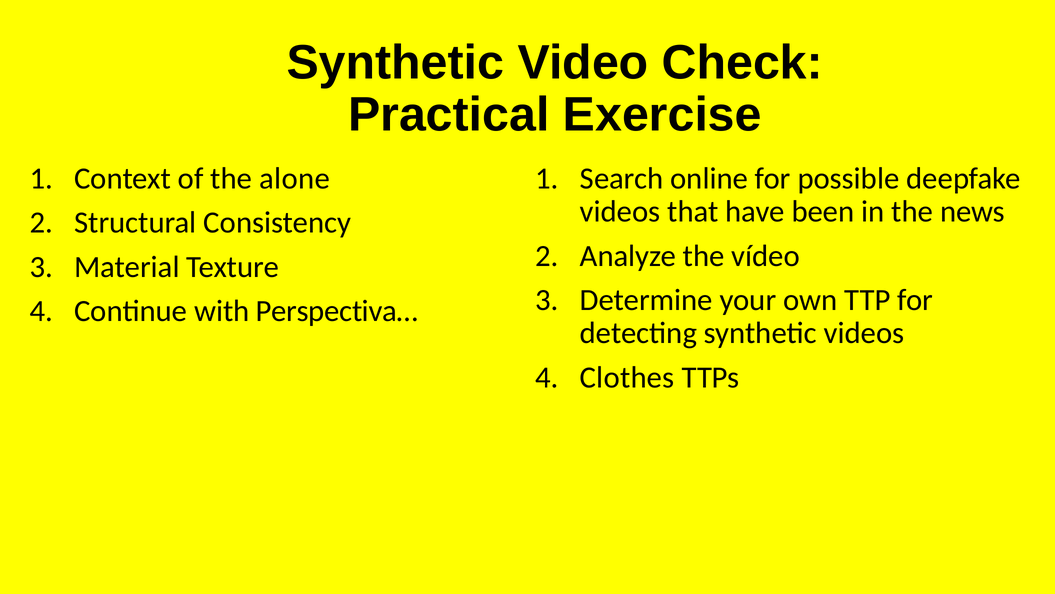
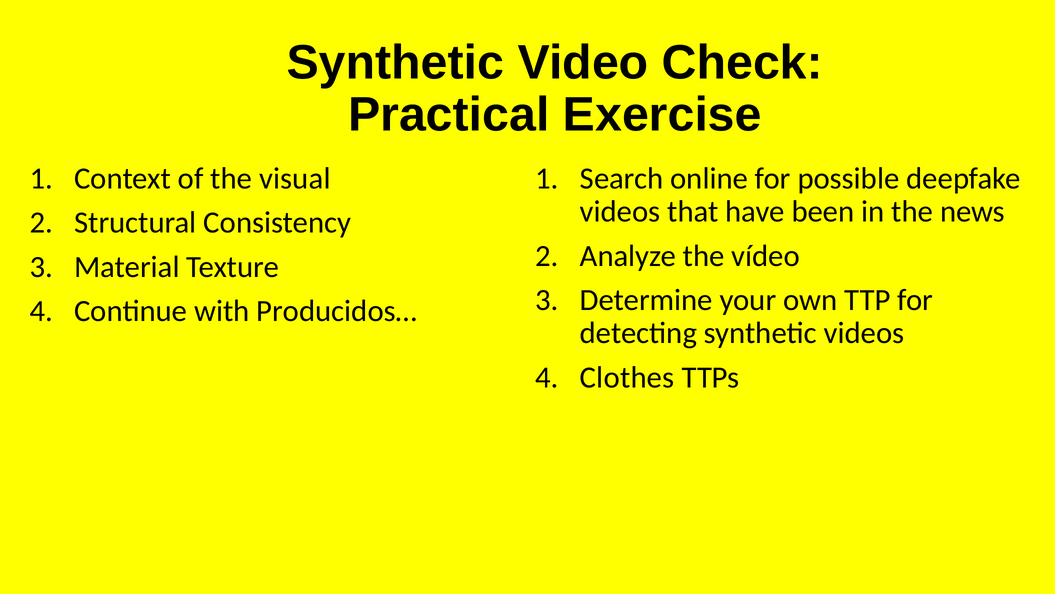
alone: alone -> visual (295, 178)
Perspectiva…: Perspectiva… -> Producidos… (337, 311)
